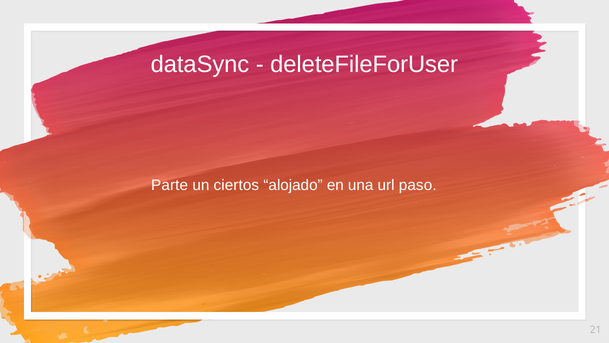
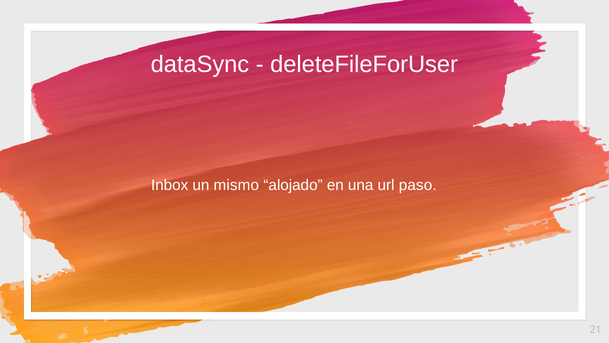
Parte: Parte -> Inbox (170, 185)
ciertos: ciertos -> mismo (236, 185)
